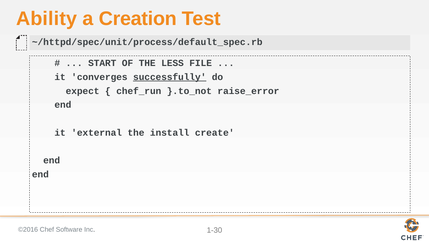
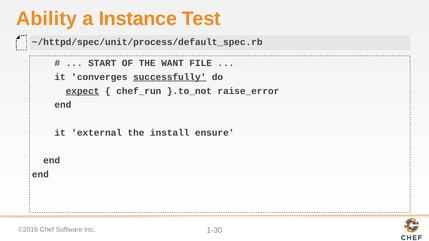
Creation: Creation -> Instance (138, 19)
LESS: LESS -> WANT (173, 63)
expect underline: none -> present (83, 91)
create: create -> ensure (215, 133)
